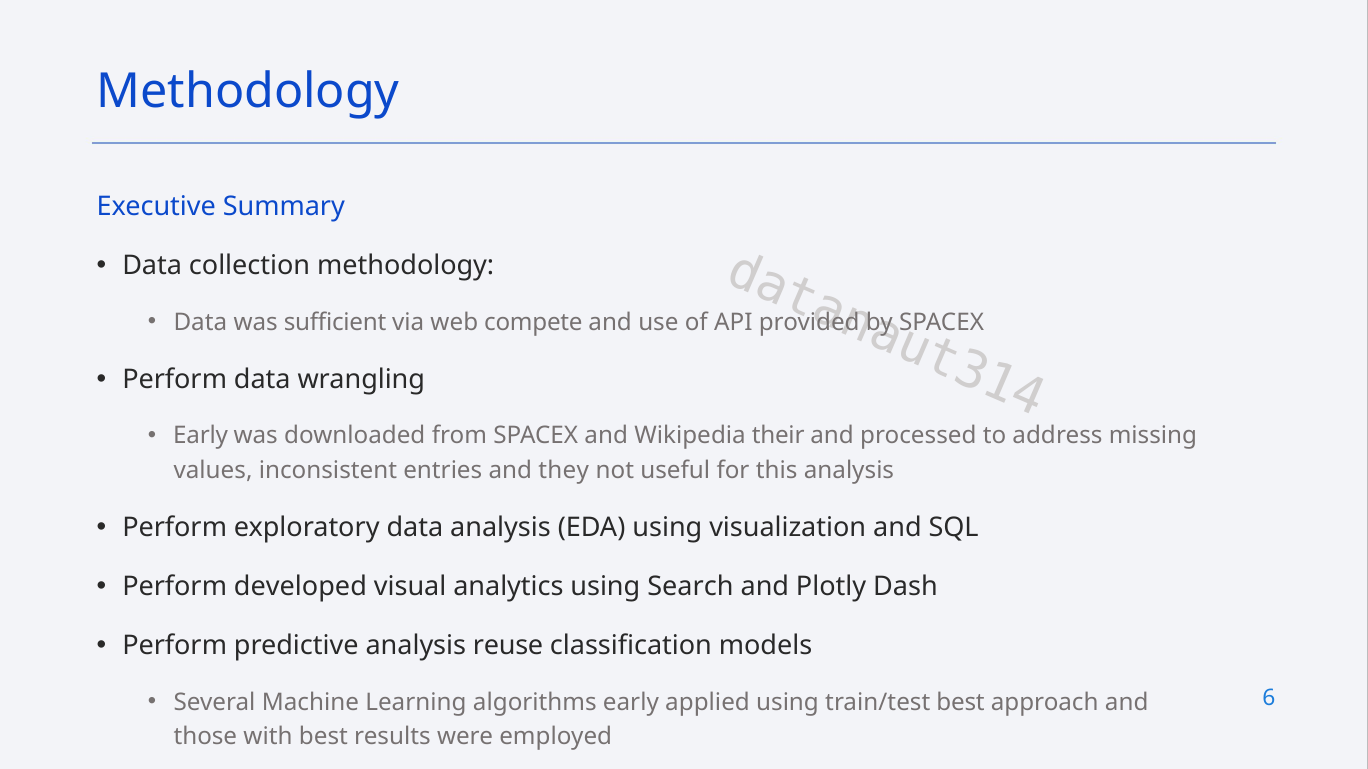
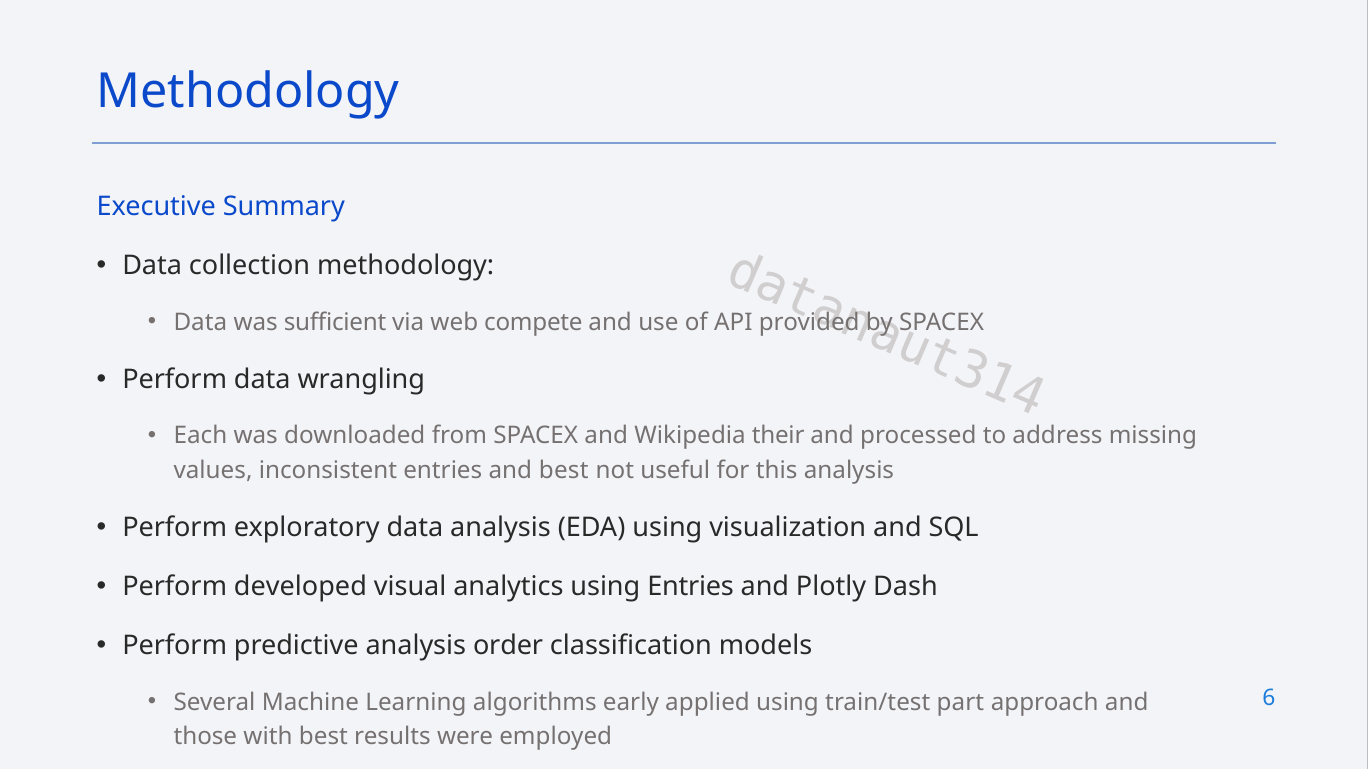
Early: Early -> Each (200, 436)
and they: they -> best (564, 471)
using Search: Search -> Entries (691, 587)
reuse: reuse -> order (508, 646)
train/test best: best -> part (960, 703)
